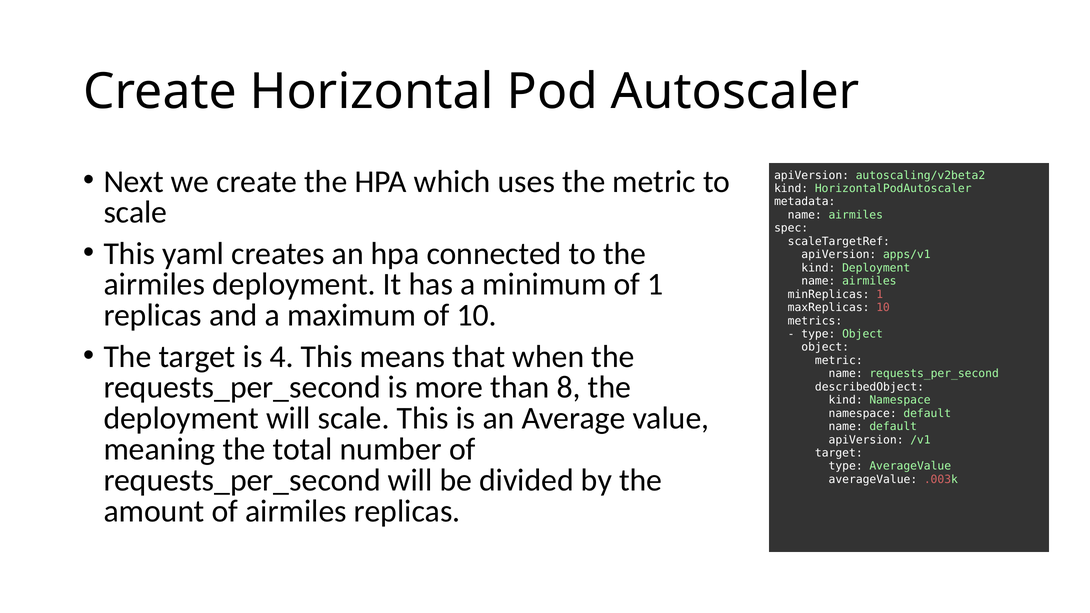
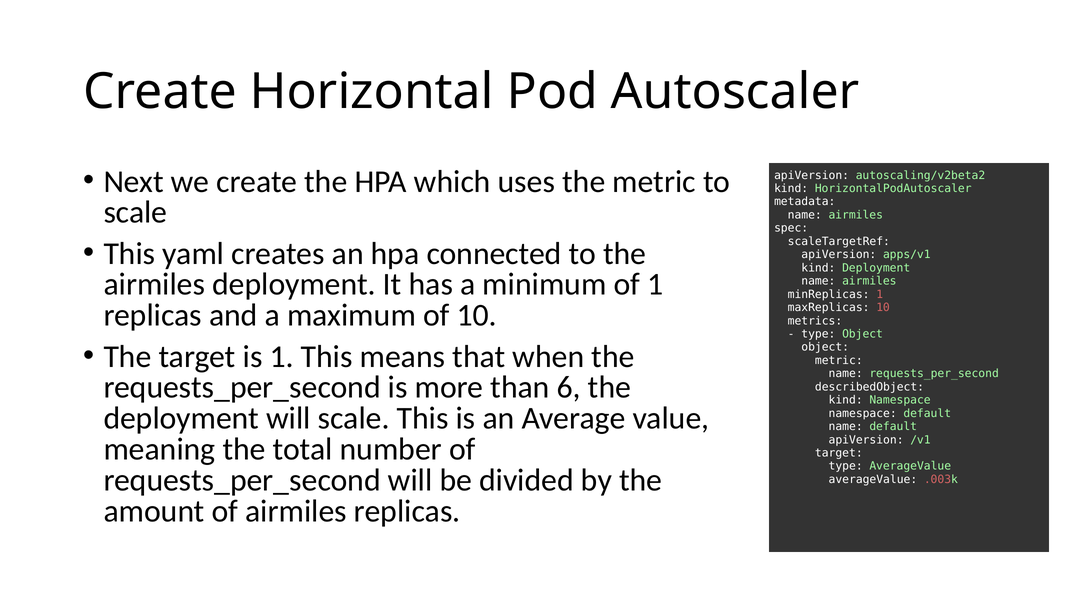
is 4: 4 -> 1 (282, 357)
8: 8 -> 6 (569, 388)
